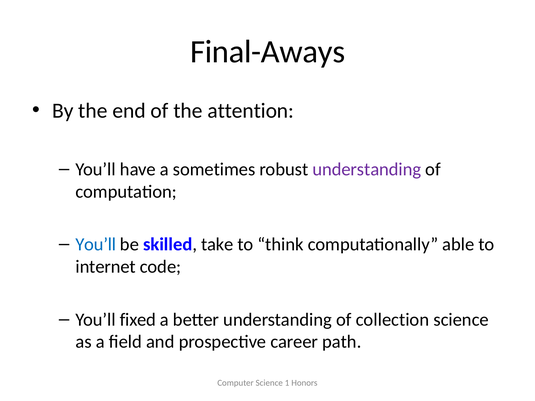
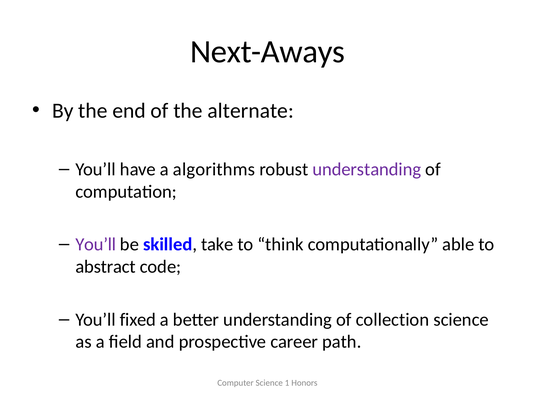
Final-Aways: Final-Aways -> Next-Aways (268, 52)
attention: attention -> alternate (251, 111)
sometimes: sometimes -> algorithms (214, 169)
You’ll colour: blue -> purple (96, 245)
internet: internet -> abstract (106, 267)
